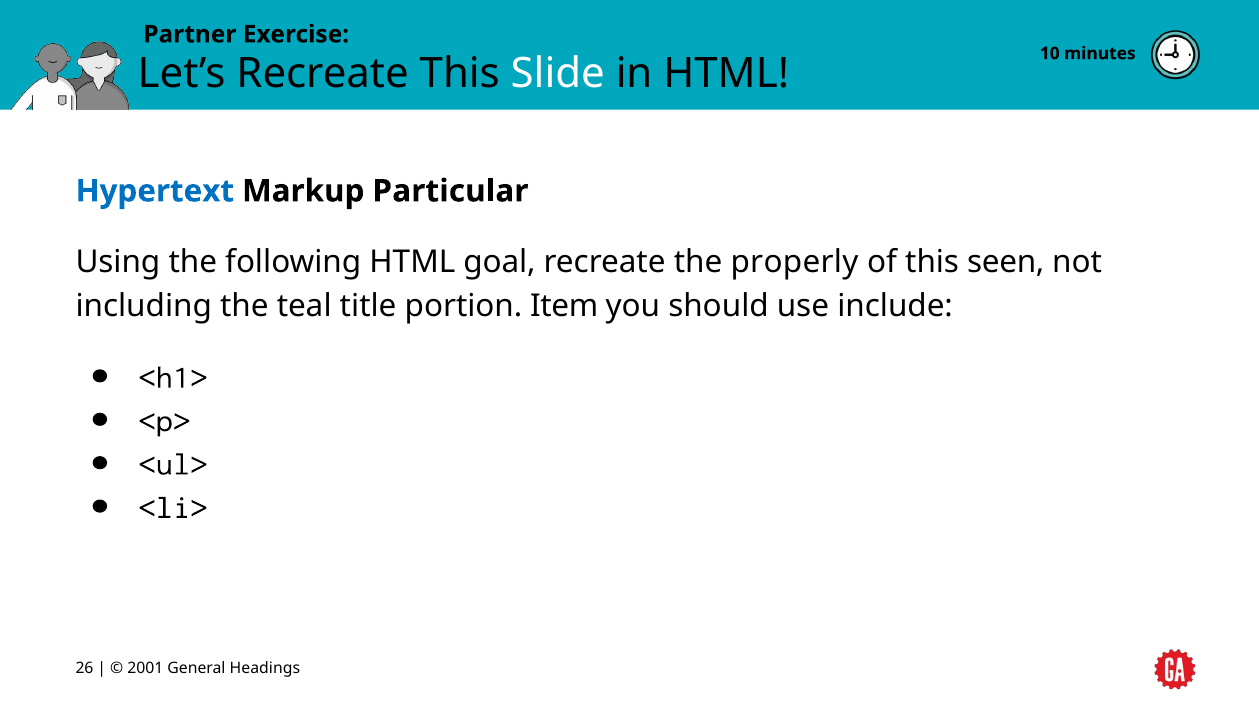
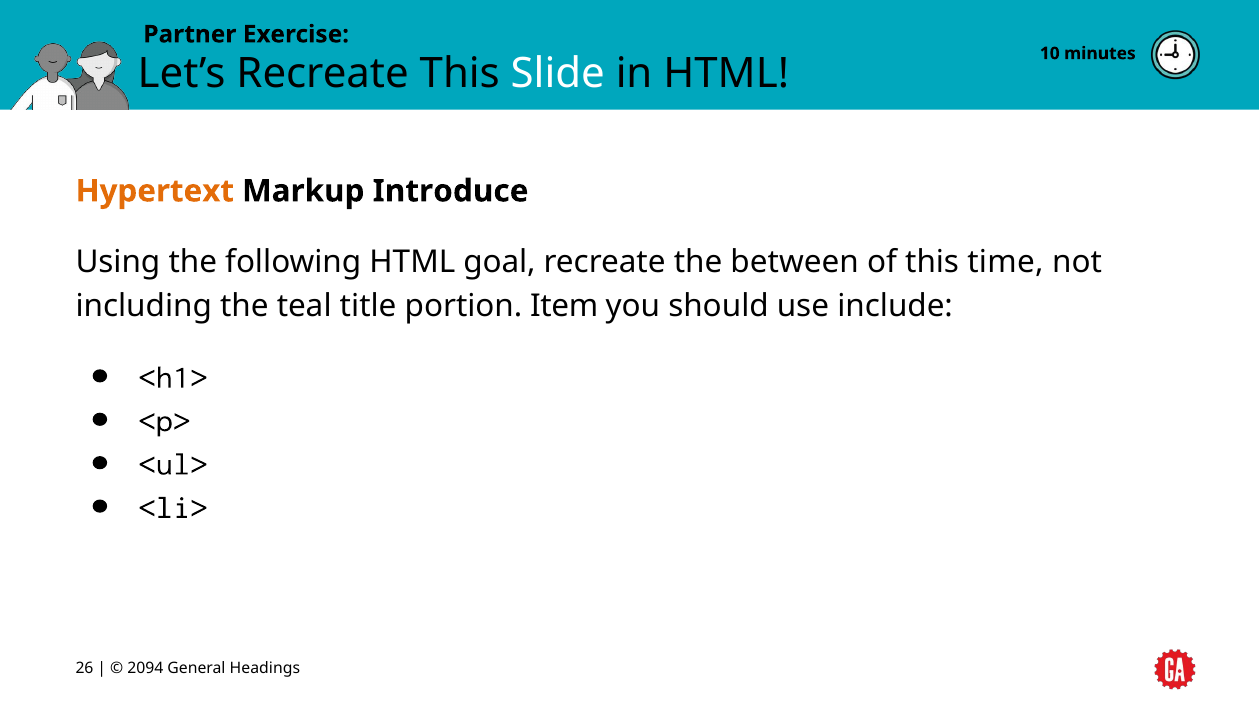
Hypertext colour: blue -> orange (155, 191)
Particular: Particular -> Introduce (451, 191)
properly: properly -> between (795, 263)
seen: seen -> time (1005, 263)
2001: 2001 -> 2094 (145, 669)
